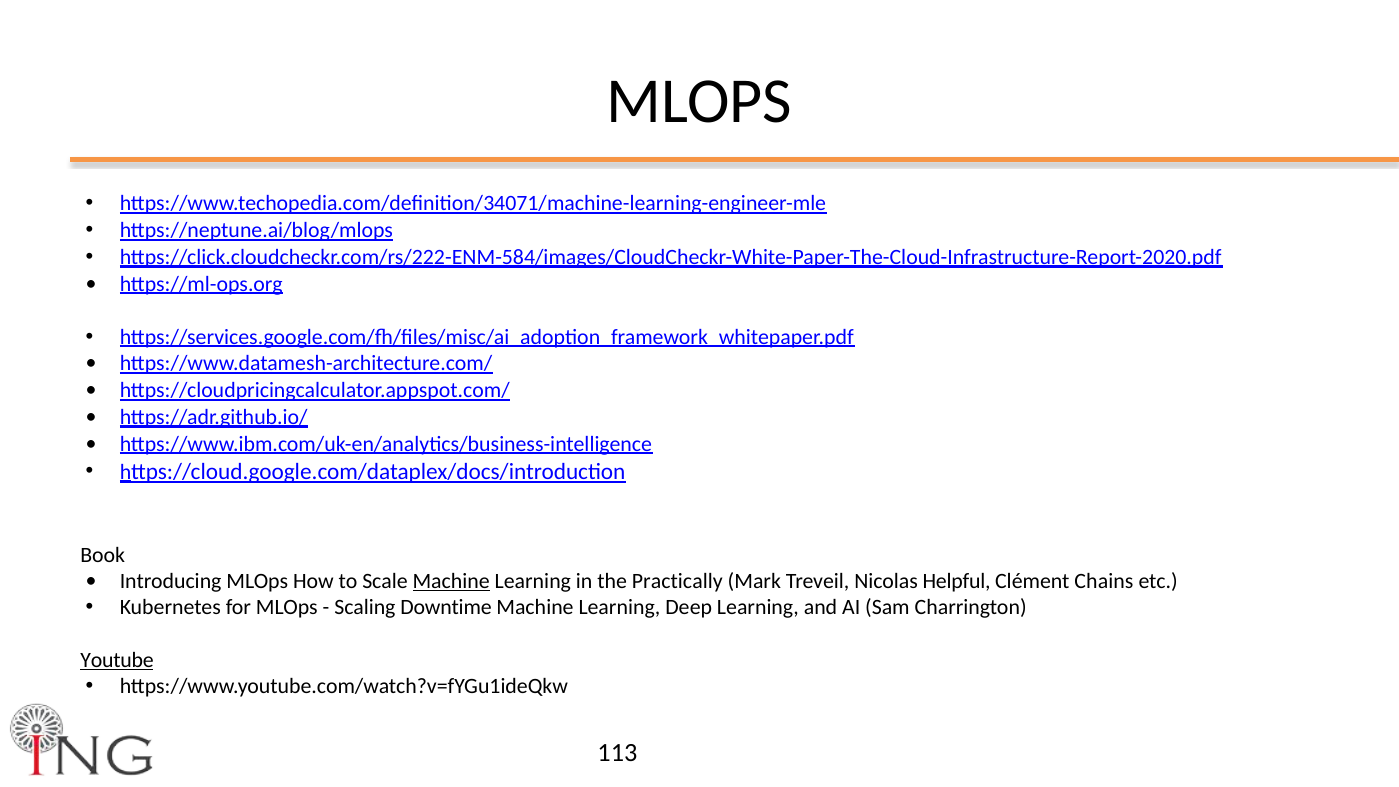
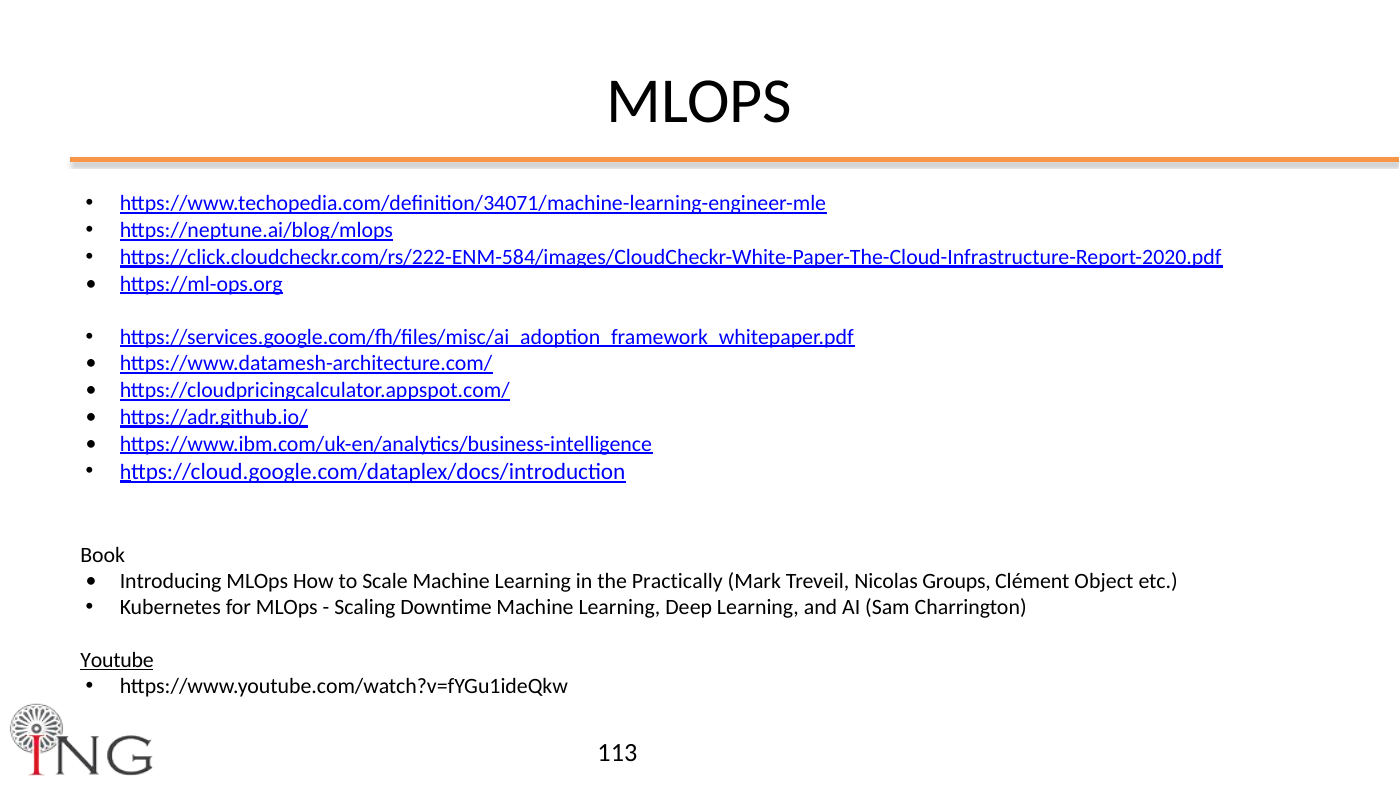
Machine underline: present -> none (451, 581)
Helpful: Helpful -> Groups (957, 581)
Chains: Chains -> Object (1104, 581)
